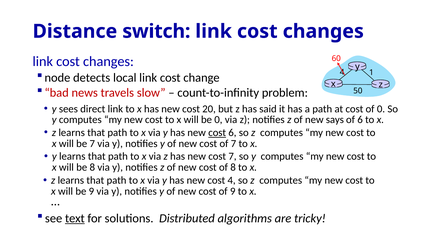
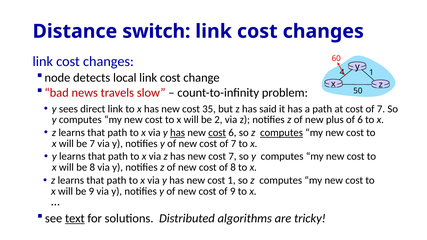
20: 20 -> 35 (209, 109)
at cost of 0: 0 -> 7 (381, 109)
be 0: 0 -> 2 (218, 120)
says: says -> plus (335, 120)
has underline: none -> present (178, 133)
computes underline: none -> present (282, 133)
cost 4: 4 -> 1 (232, 181)
